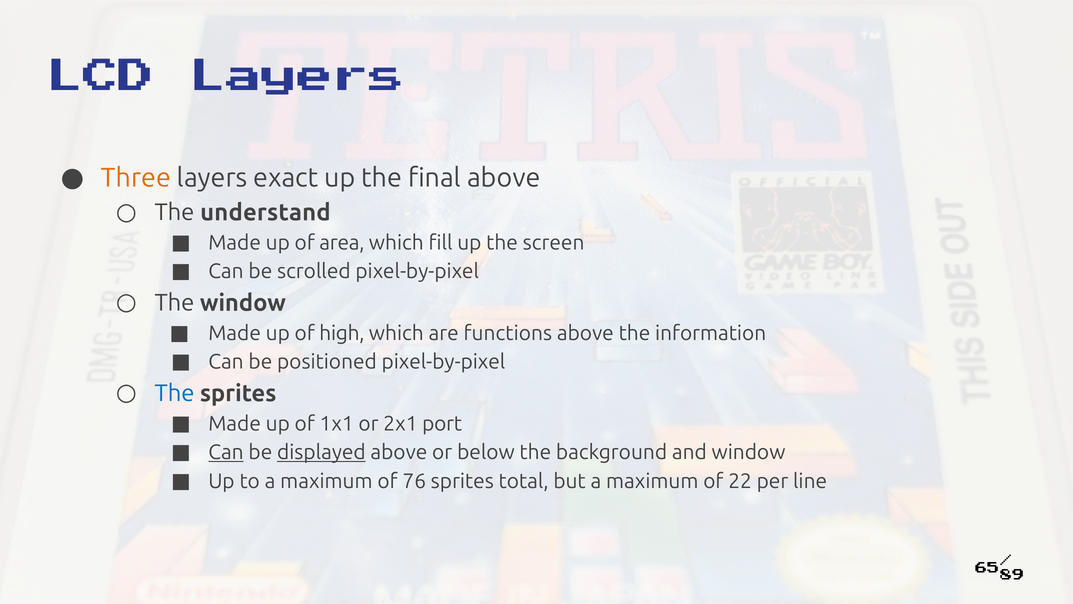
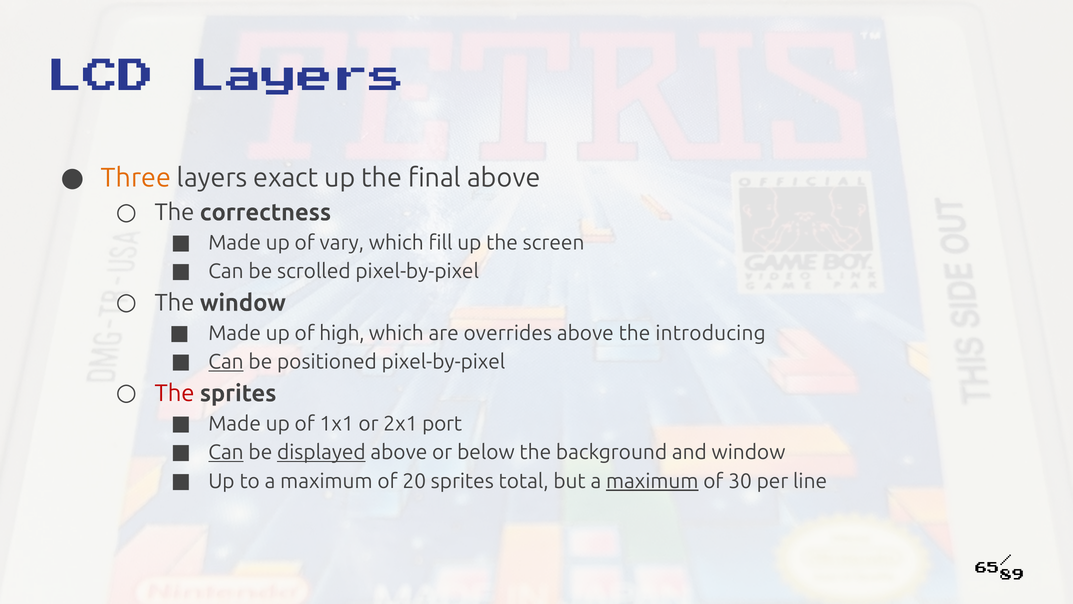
understand: understand -> correctness (266, 212)
area: area -> vary (342, 243)
functions: functions -> overrides (508, 333)
information: information -> introducing (711, 333)
Can underline: none -> present (226, 362)
The colour: blue -> red (175, 393)
76: 76 -> 20 (414, 481)
maximum underline: none -> present (652, 481)
22: 22 -> 30 (740, 481)
